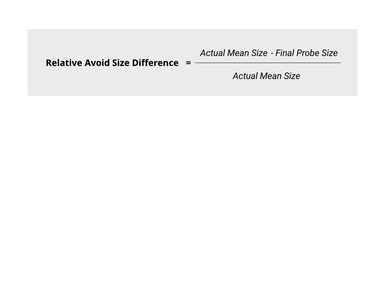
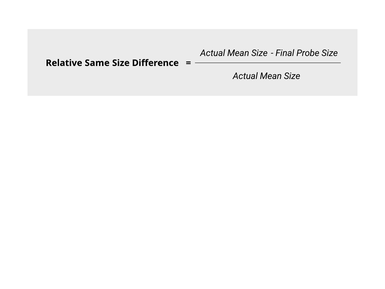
Avoid: Avoid -> Same (97, 63)
